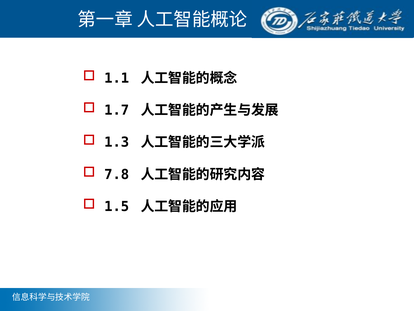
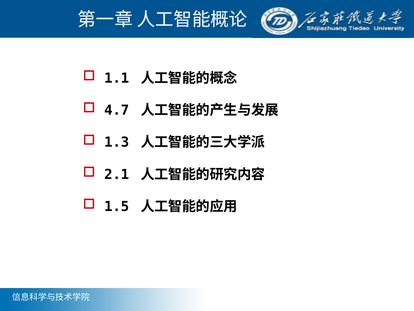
1.7: 1.7 -> 4.7 (117, 110)
7.8: 7.8 -> 2.1 (117, 174)
